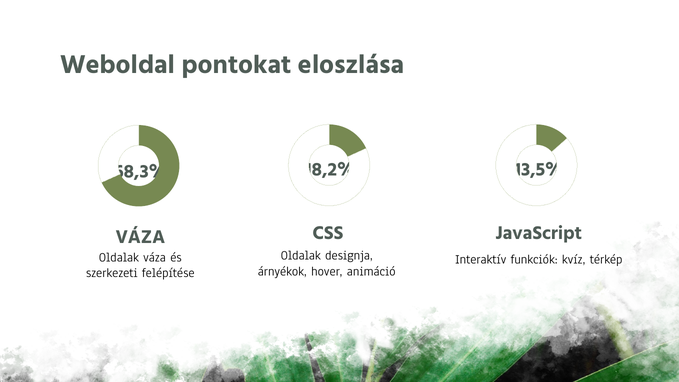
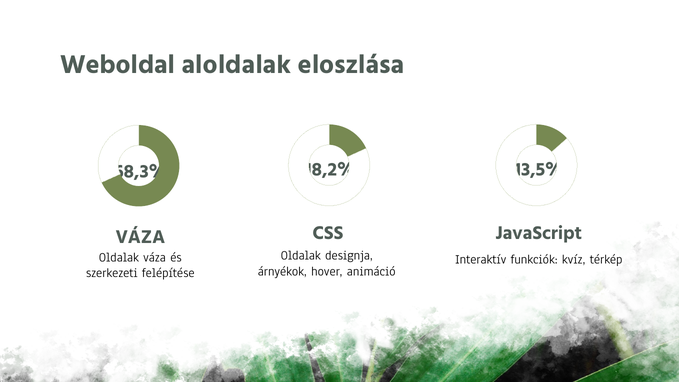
pontokat: pontokat -> aloldalak (236, 65)
